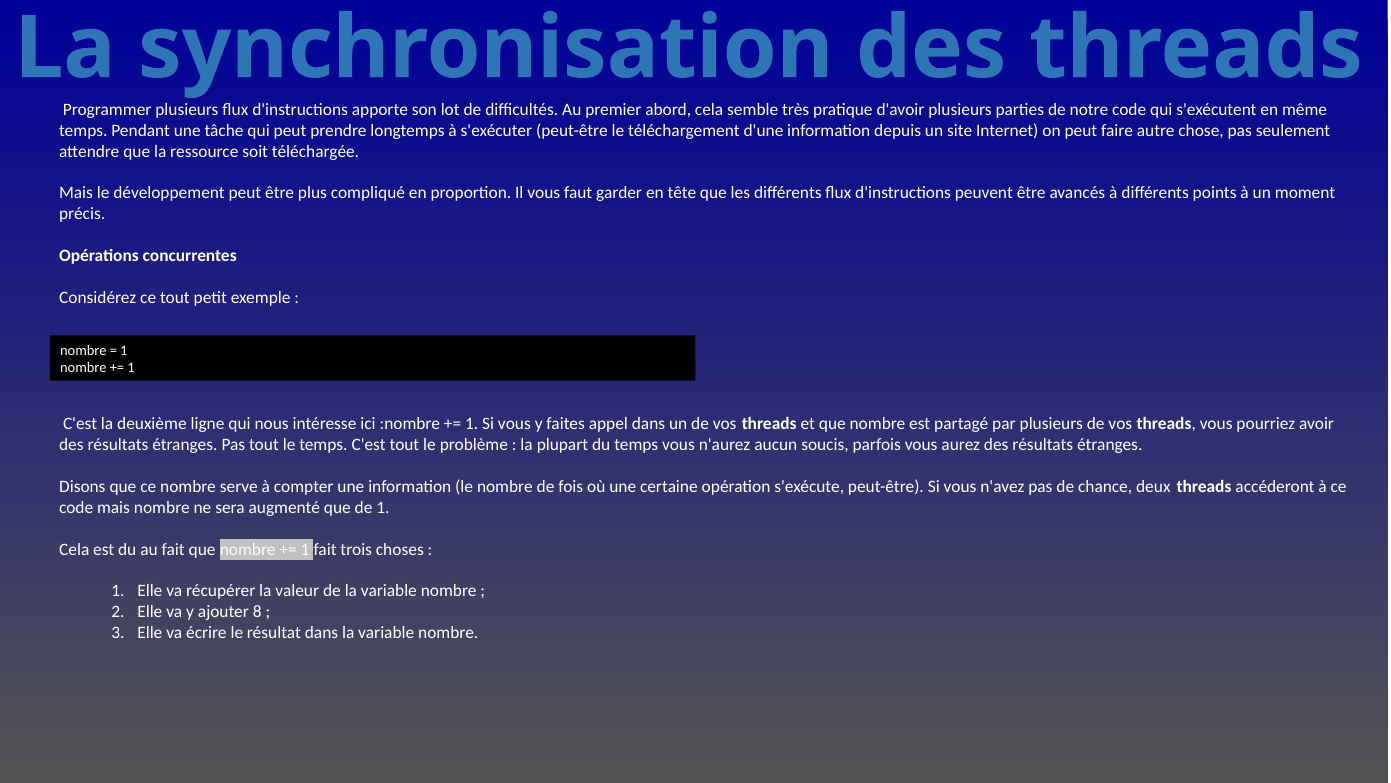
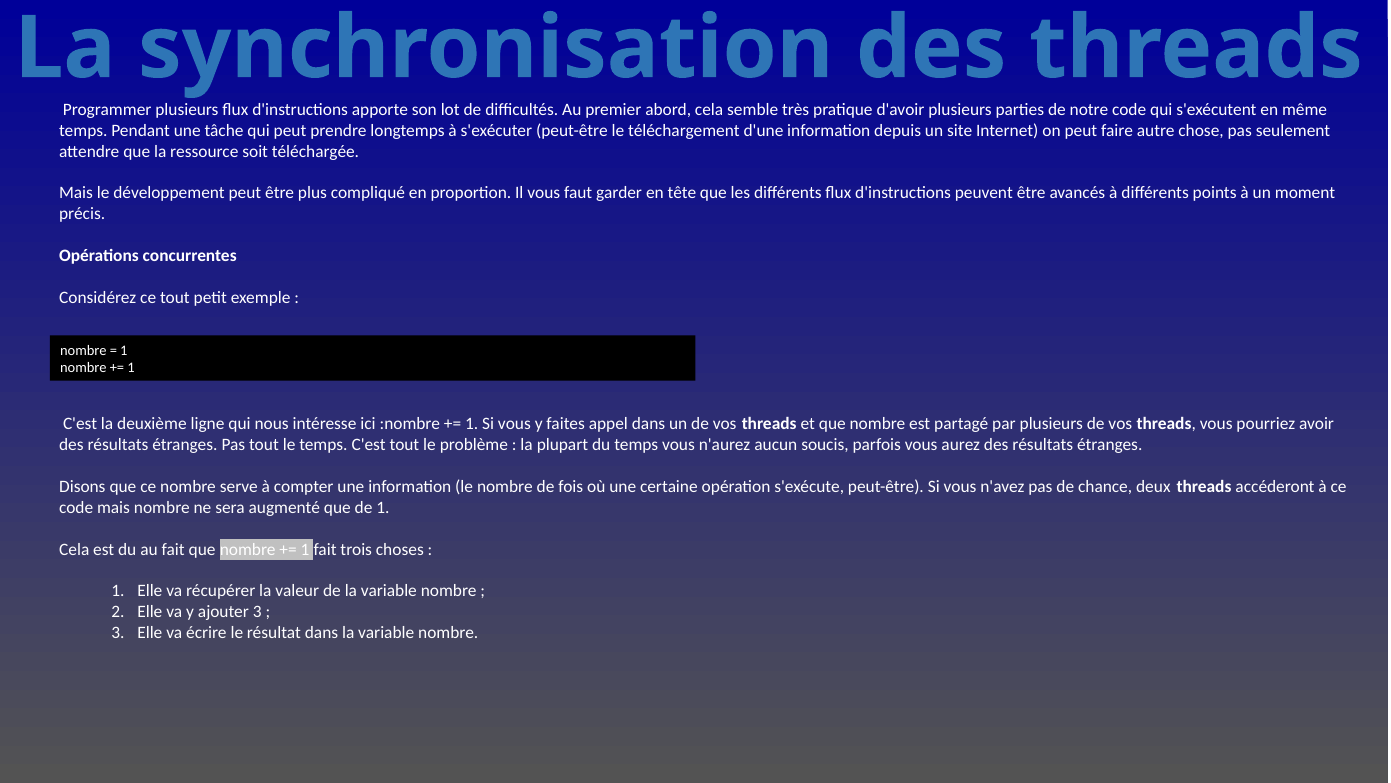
ajouter 8: 8 -> 3 (257, 612)
